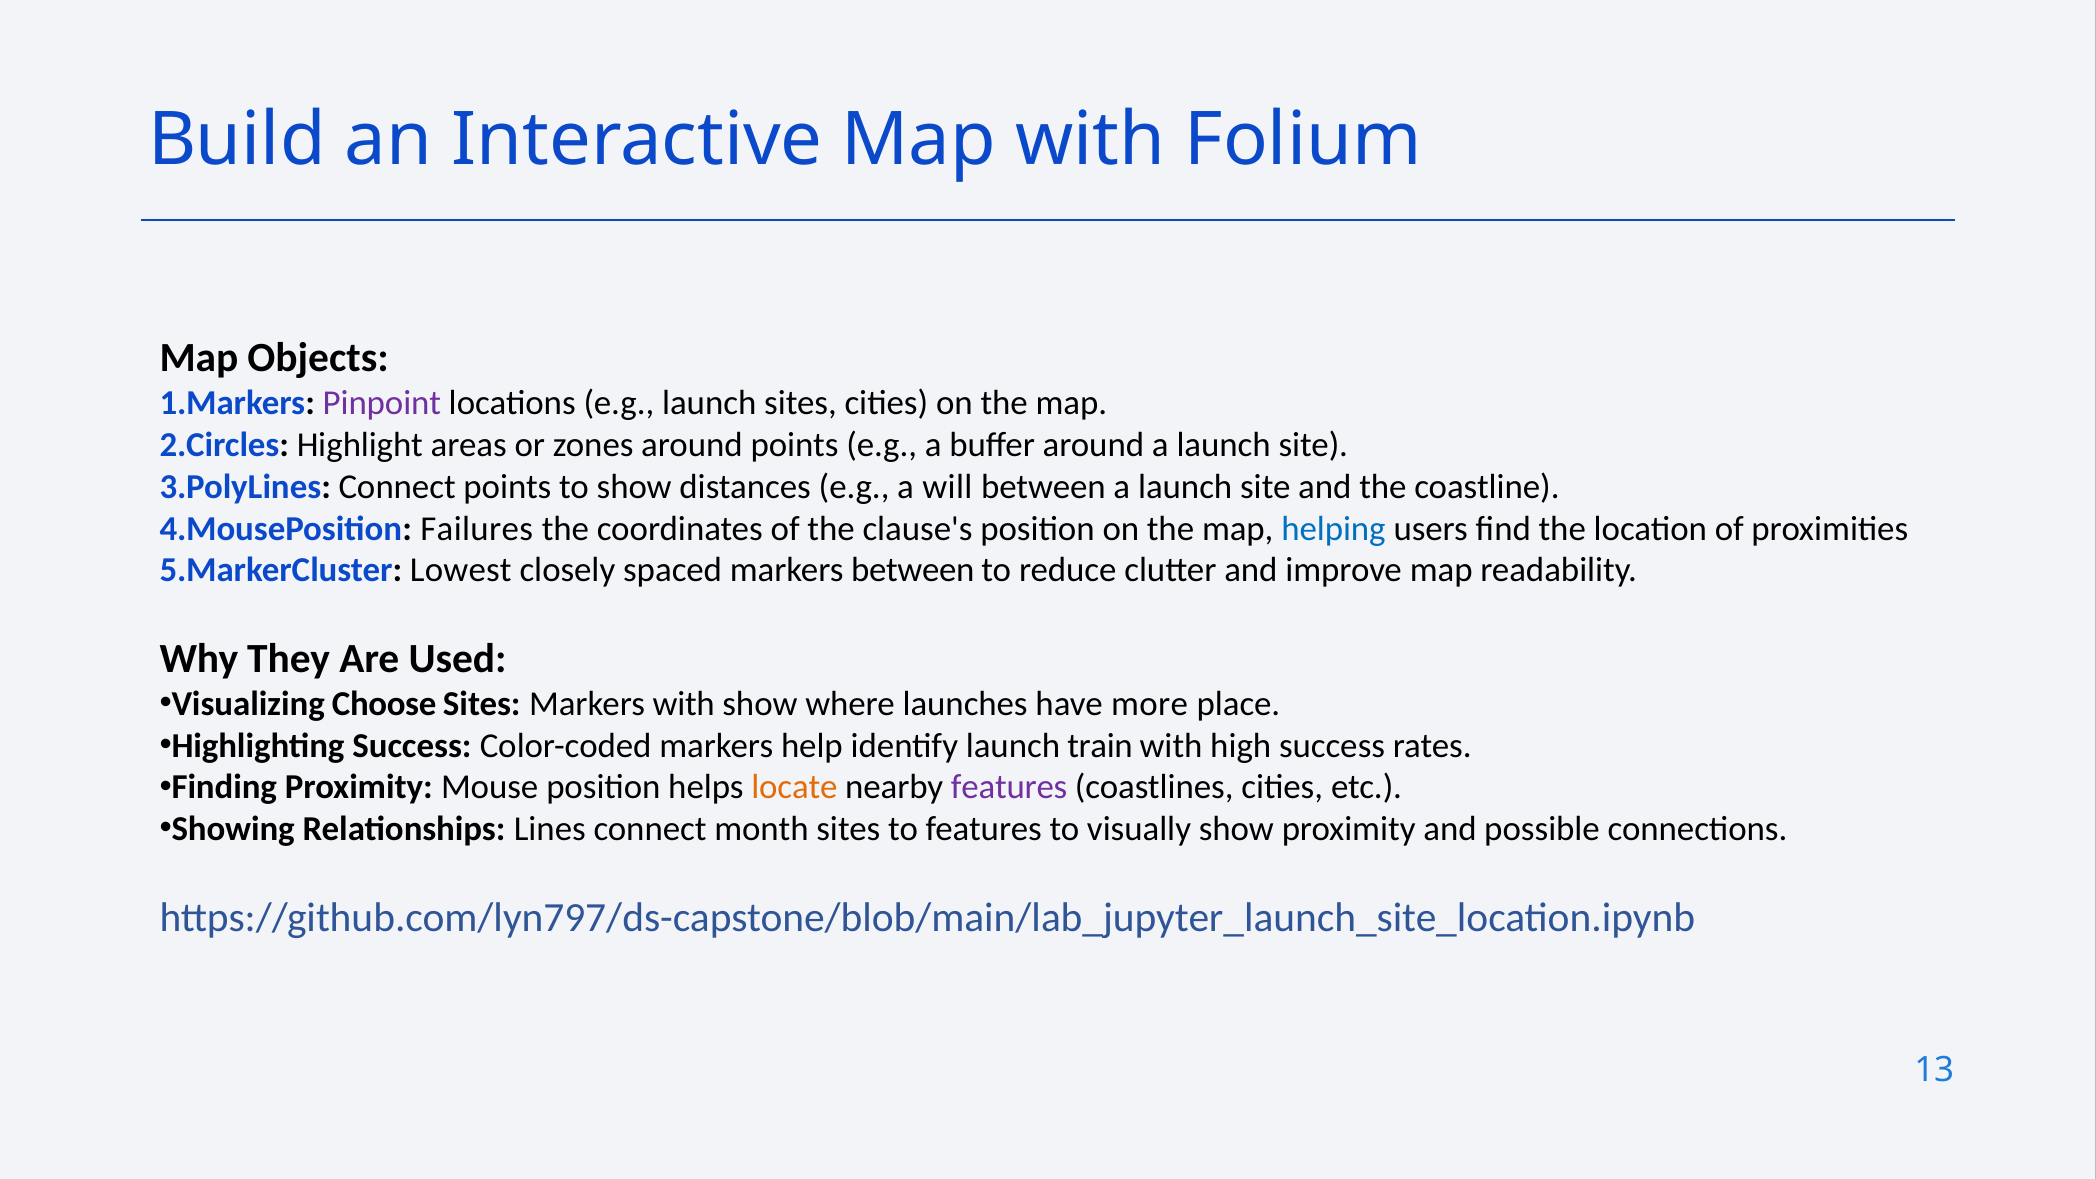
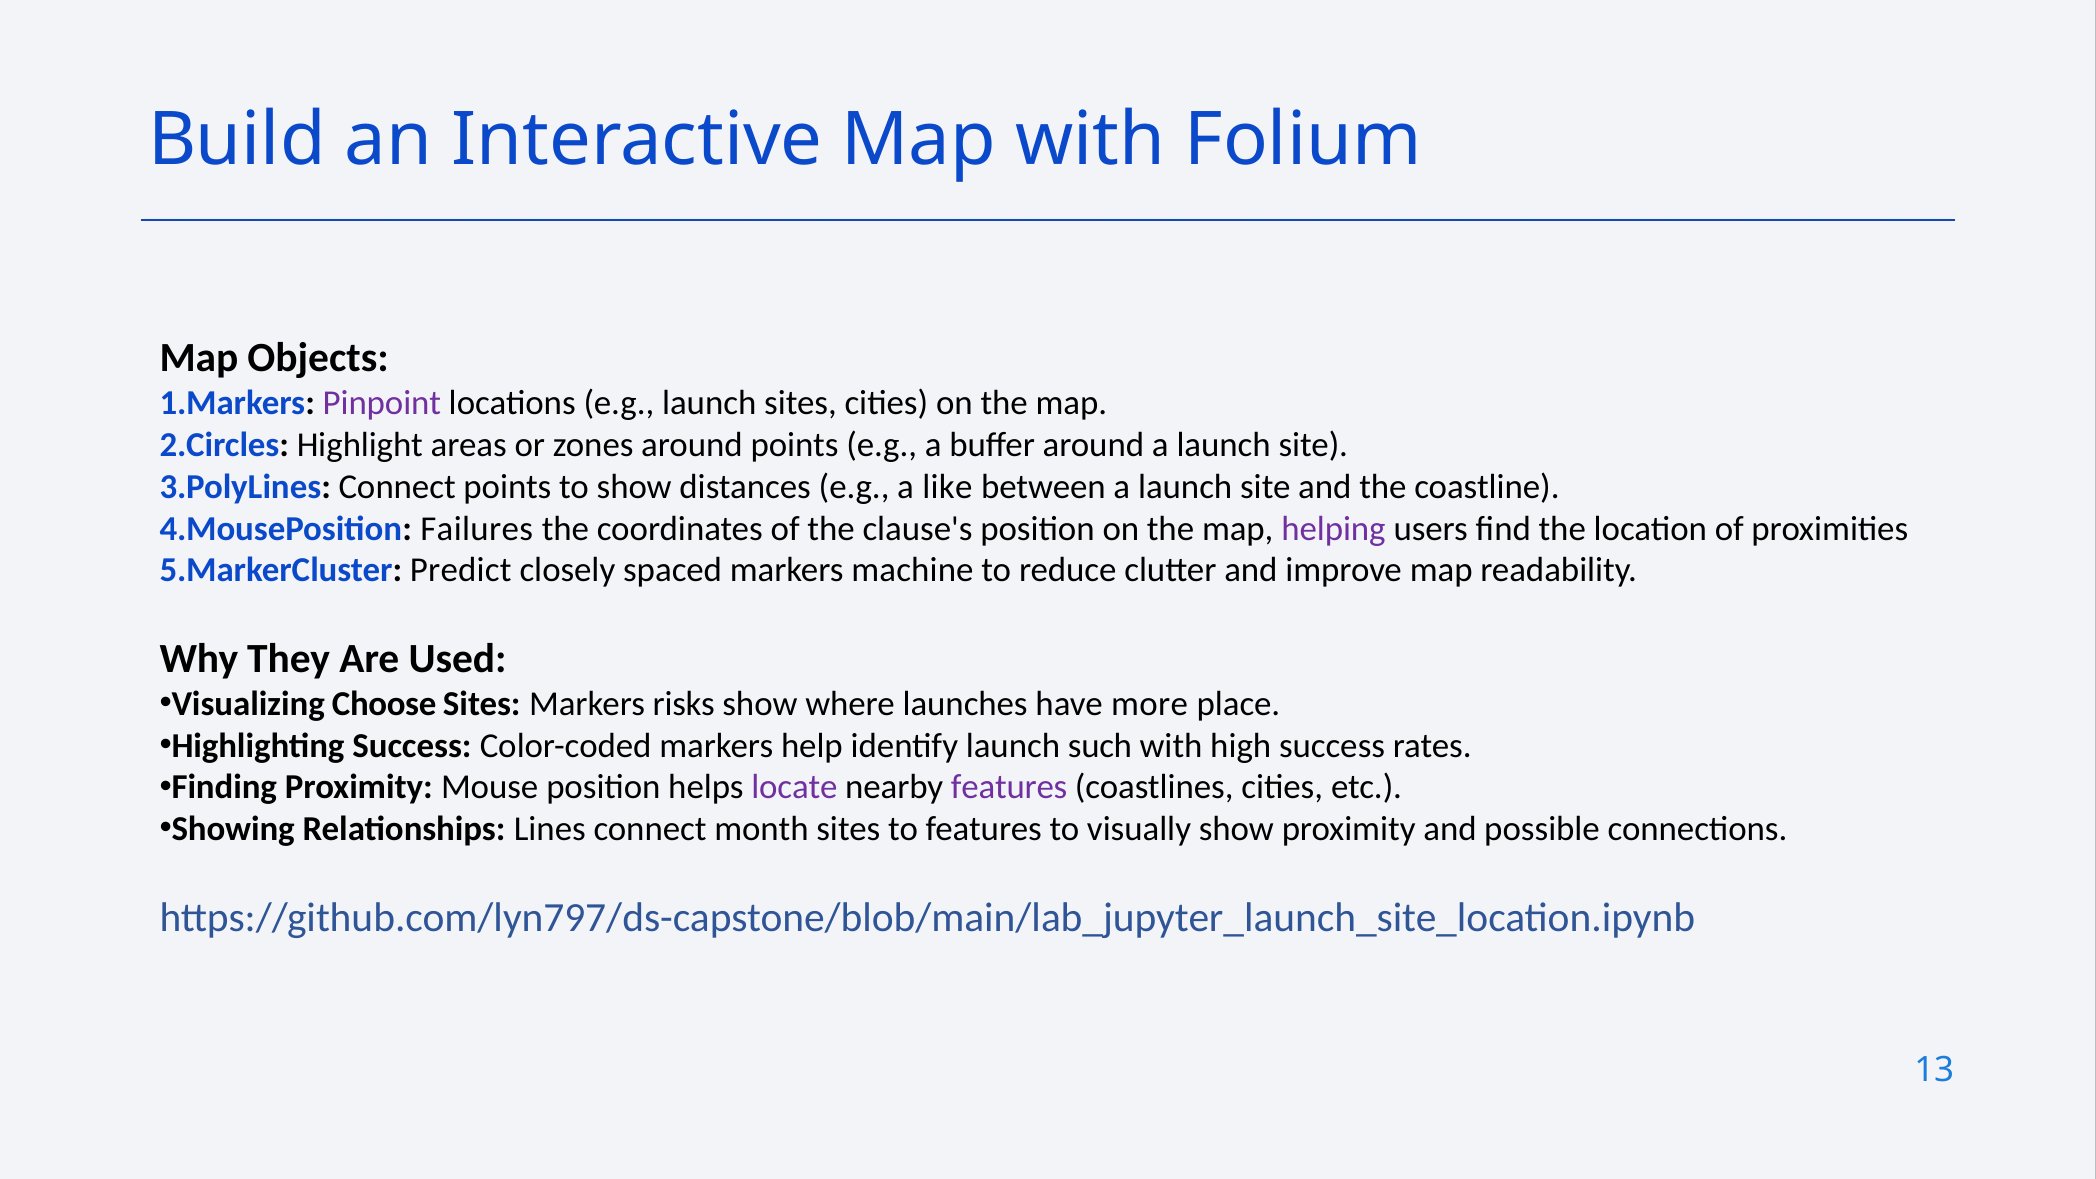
will: will -> like (947, 487)
helping colour: blue -> purple (1334, 529)
Lowest: Lowest -> Predict (461, 570)
markers between: between -> machine (913, 570)
Markers with: with -> risks (684, 704)
train: train -> such (1100, 746)
locate colour: orange -> purple (794, 787)
